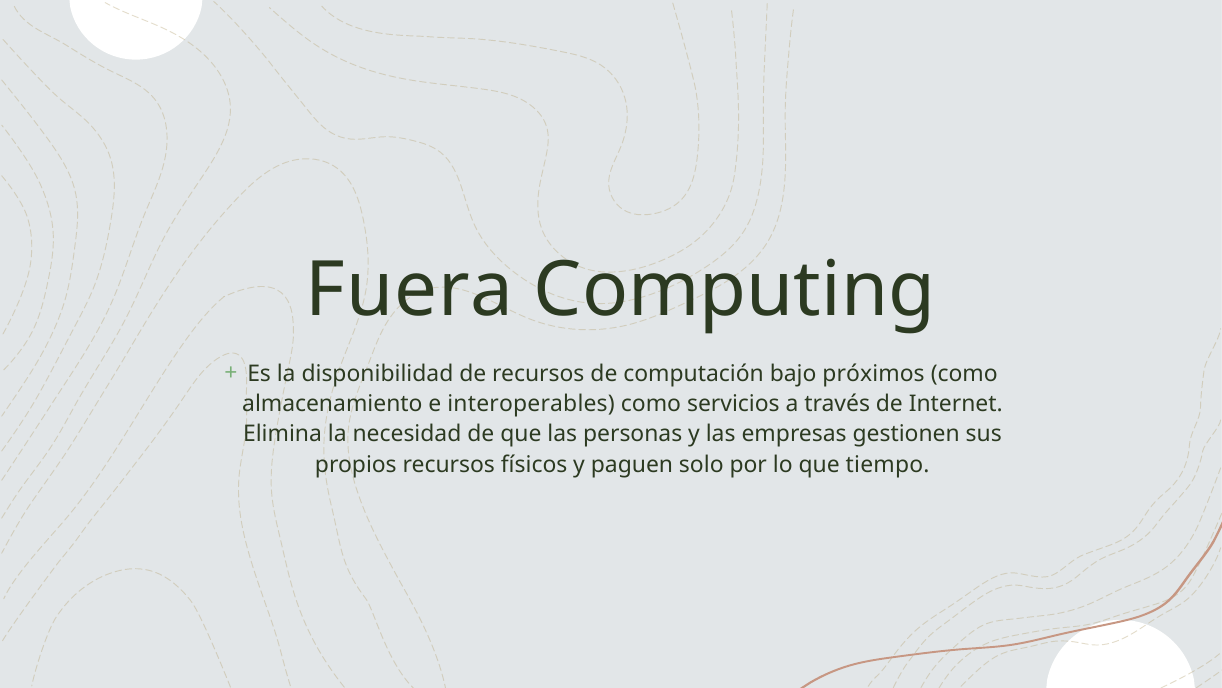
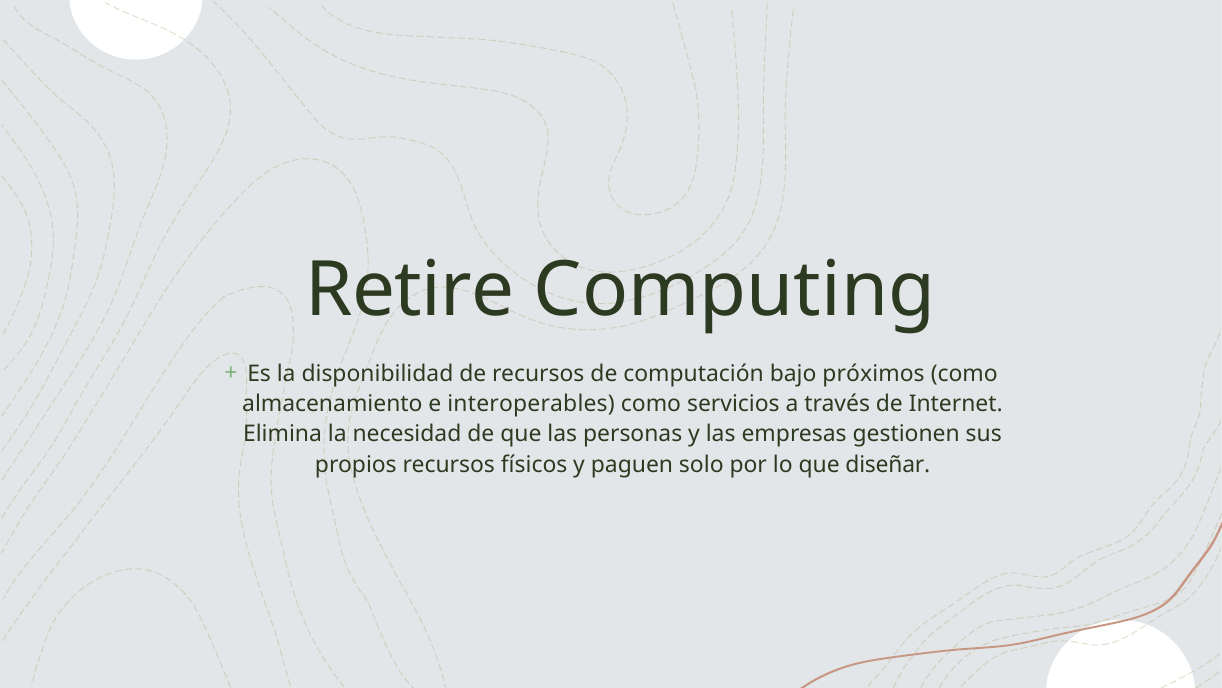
Fuera: Fuera -> Retire (410, 290)
tiempo: tiempo -> diseñar (888, 464)
